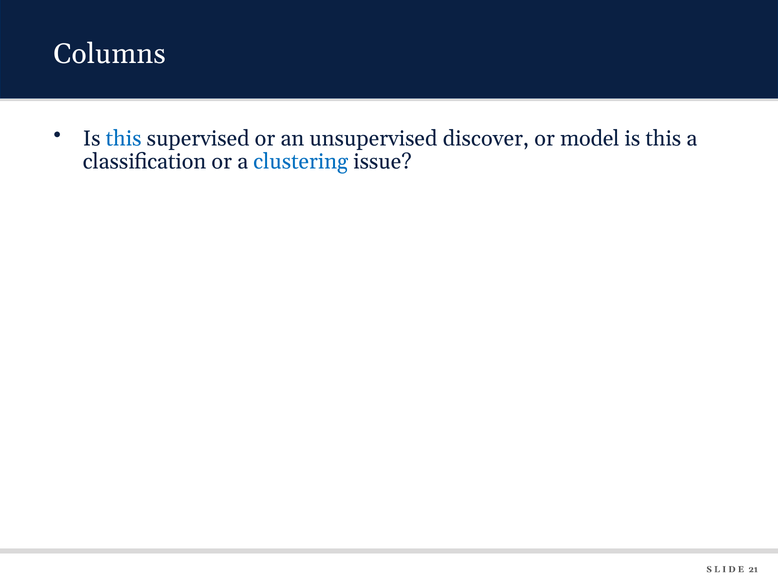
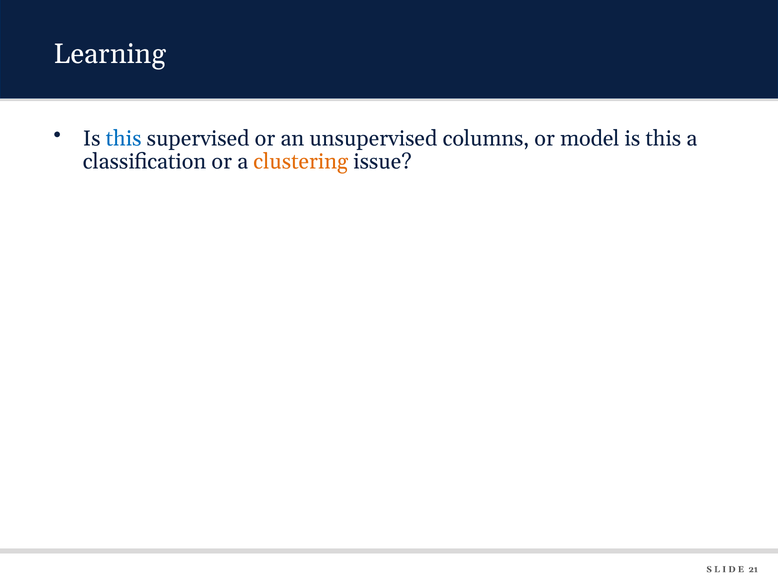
Columns: Columns -> Learning (110, 54)
discover: discover -> columns (486, 139)
clustering colour: blue -> orange (301, 162)
